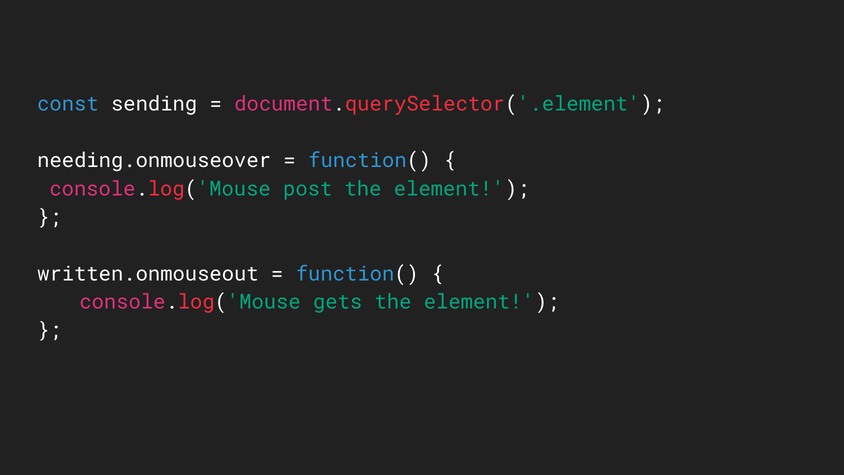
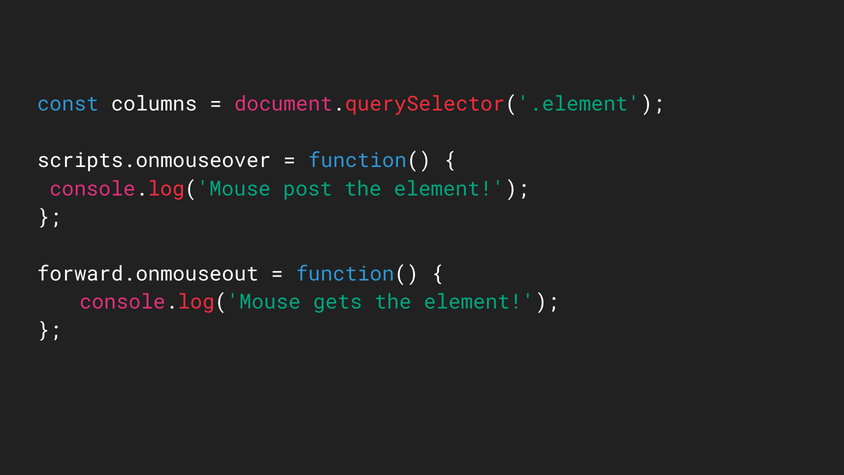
sending: sending -> columns (154, 104)
needing.onmouseover: needing.onmouseover -> scripts.onmouseover (154, 161)
written.onmouseout: written.onmouseout -> forward.onmouseout (148, 274)
